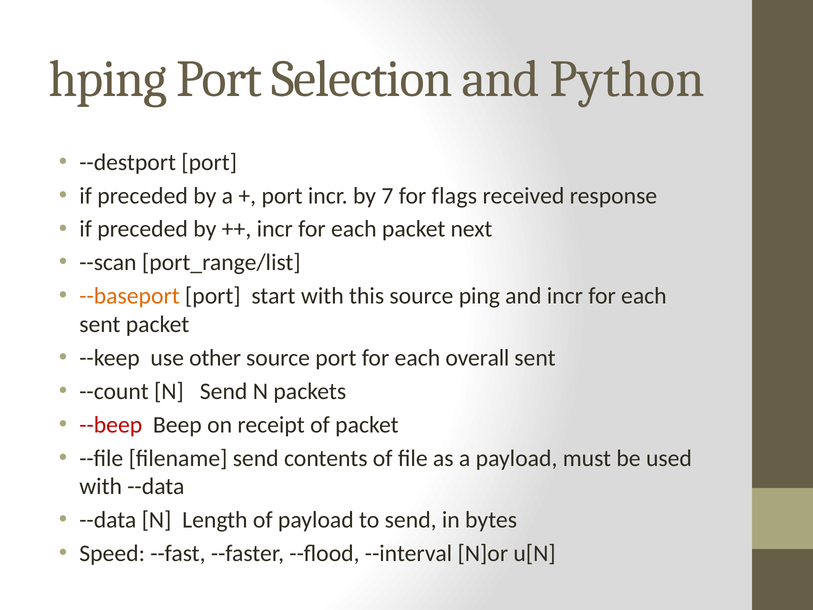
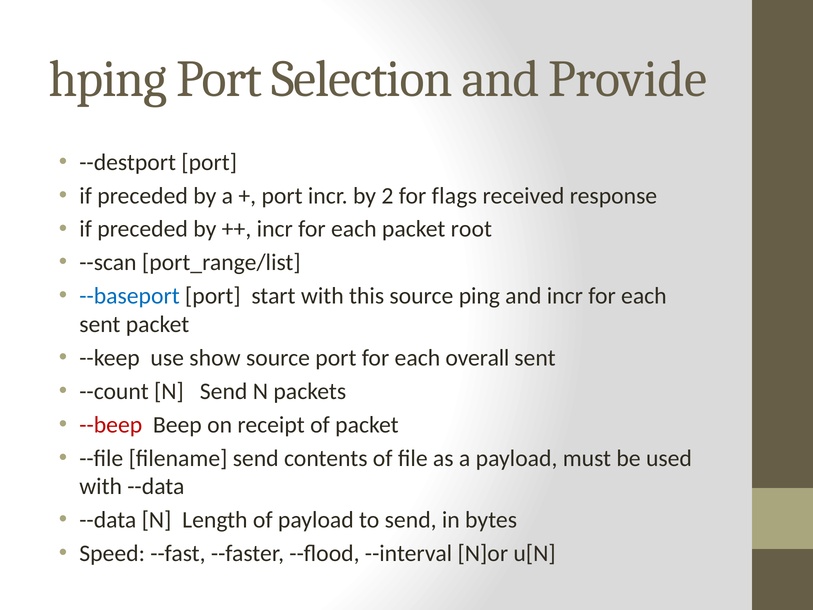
Python: Python -> Provide (628, 79)
7: 7 -> 2 (387, 196)
next: next -> root (471, 229)
--baseport colour: orange -> blue (129, 296)
other: other -> show (215, 358)
